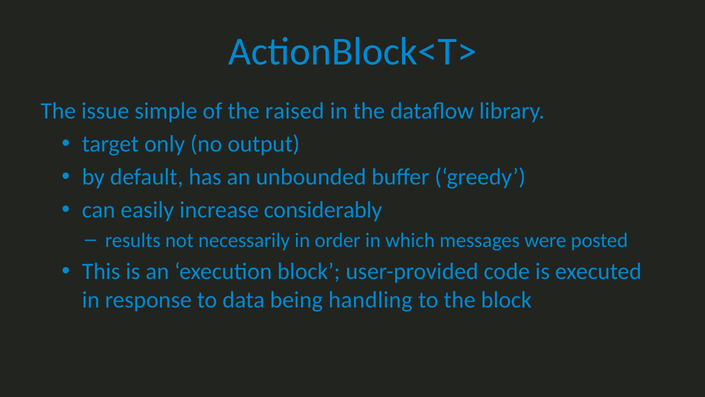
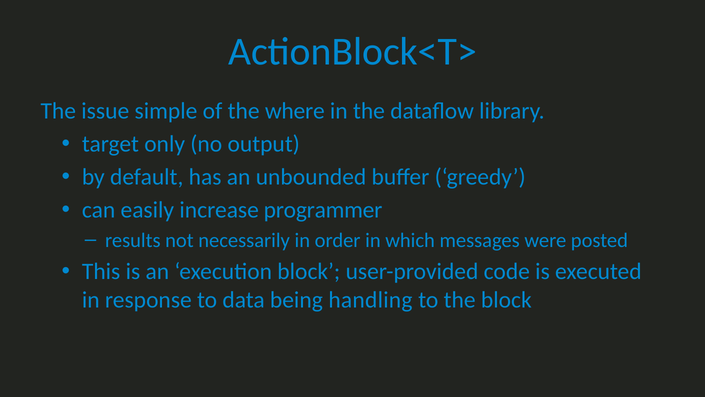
raised: raised -> where (295, 111)
considerably: considerably -> programmer (323, 210)
